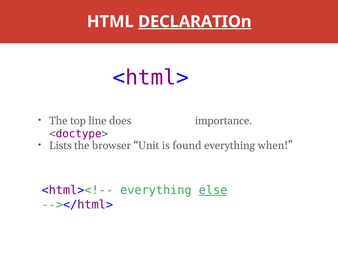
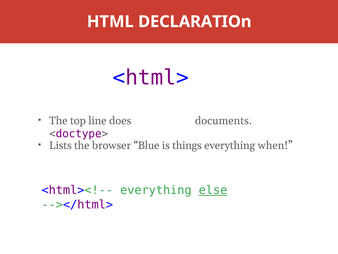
DECLARATIOn underline: present -> none (195, 22)
importance: importance -> documents (223, 121)
Unit: Unit -> Blue (146, 145)
found: found -> things (187, 145)
